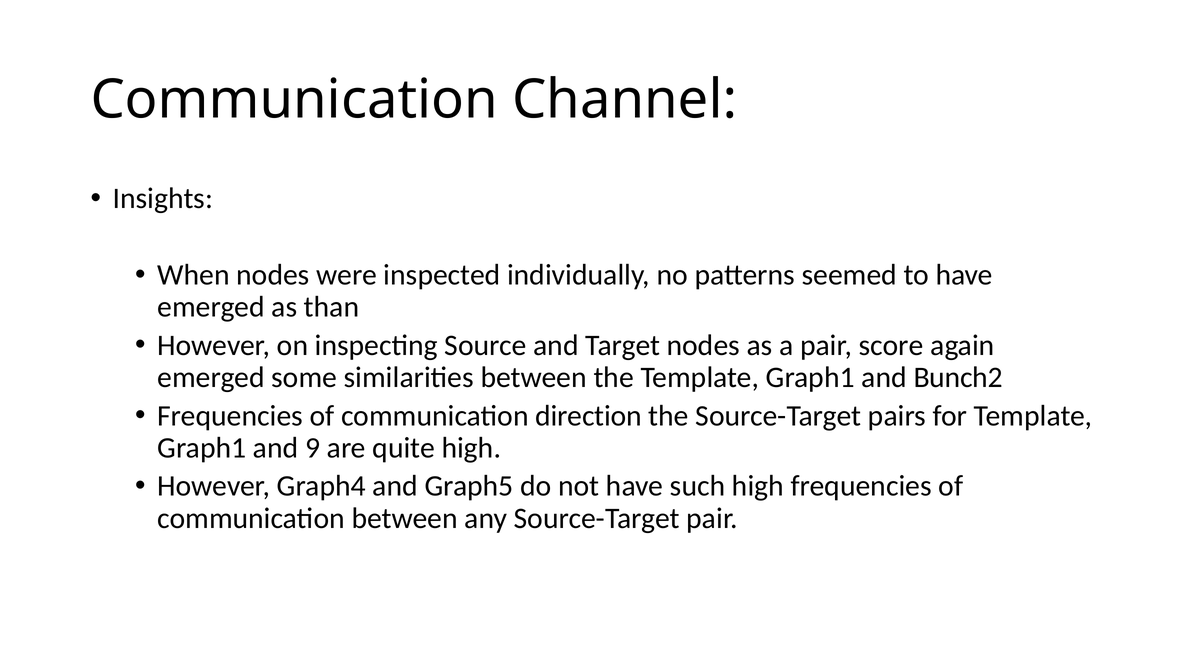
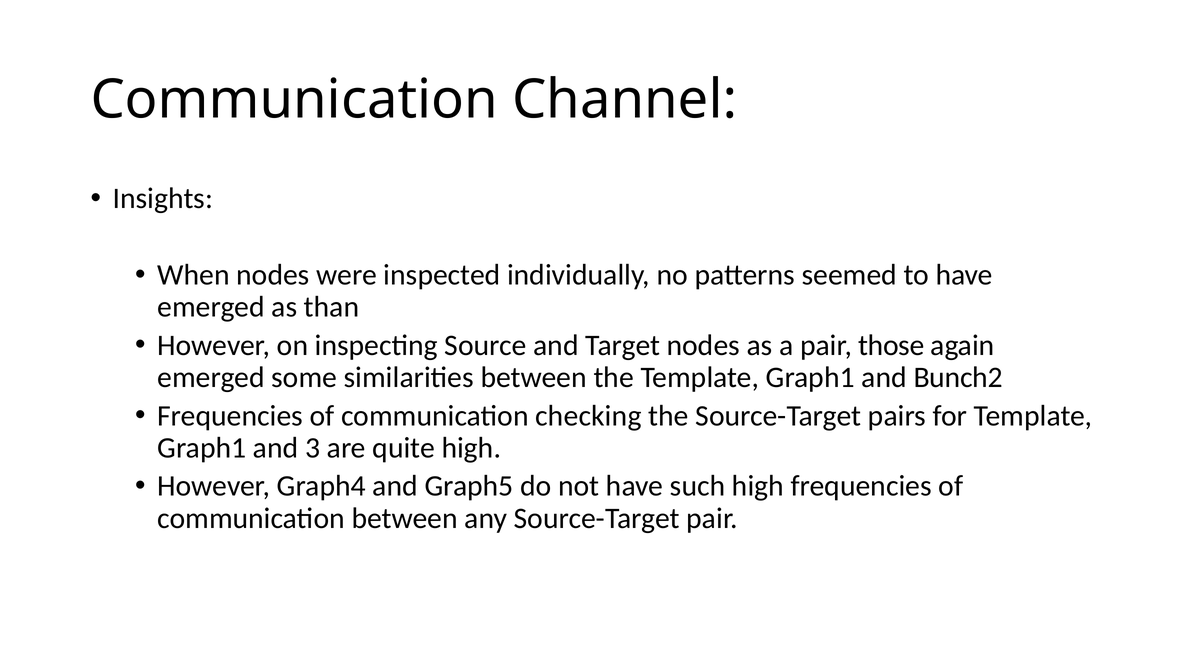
score: score -> those (891, 345)
direction: direction -> checking (588, 415)
9: 9 -> 3 (313, 447)
